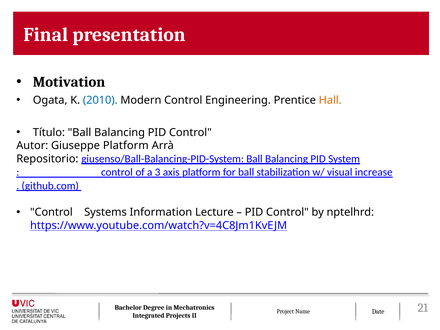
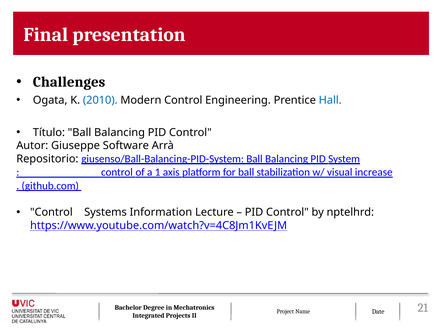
Motivation: Motivation -> Challenges (69, 82)
Hall colour: orange -> blue (330, 100)
Giuseppe Platform: Platform -> Software (126, 146)
3: 3 -> 1 (158, 172)
